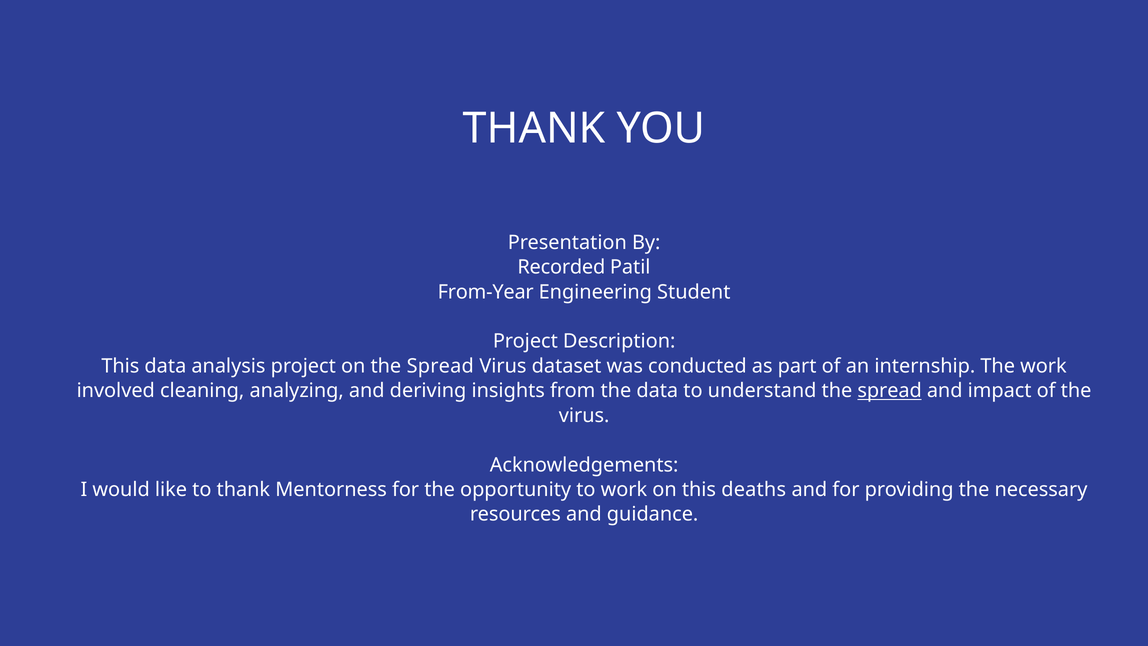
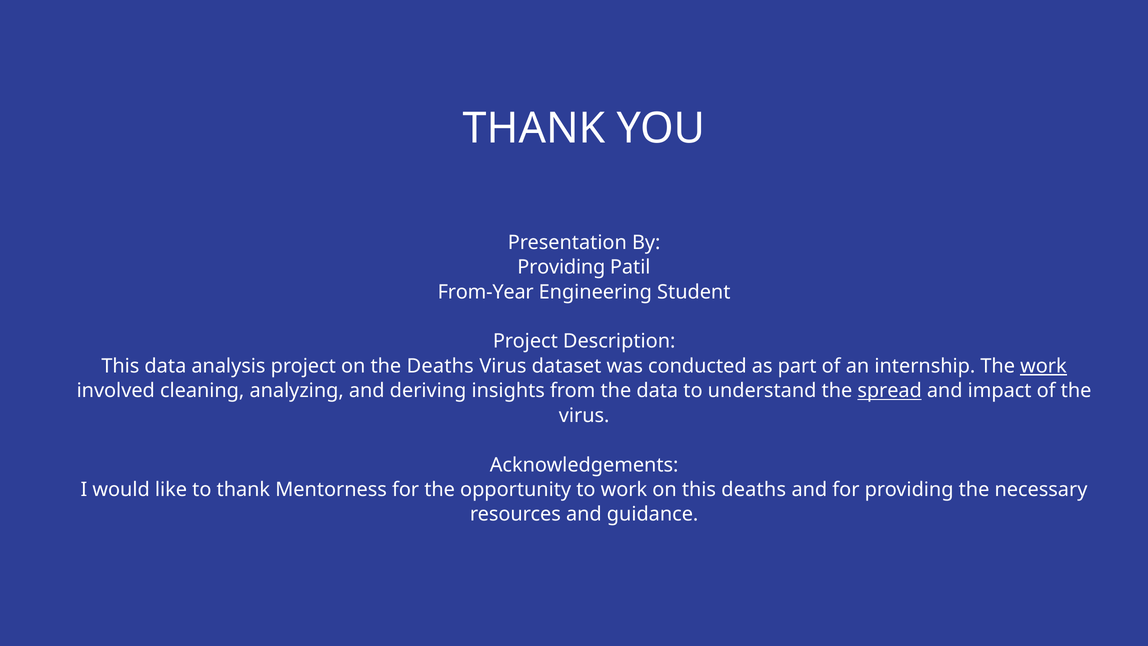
Recorded: Recorded -> Providing (561, 267)
on the Spread: Spread -> Deaths (440, 366)
work underline: none -> present (1043, 366)
